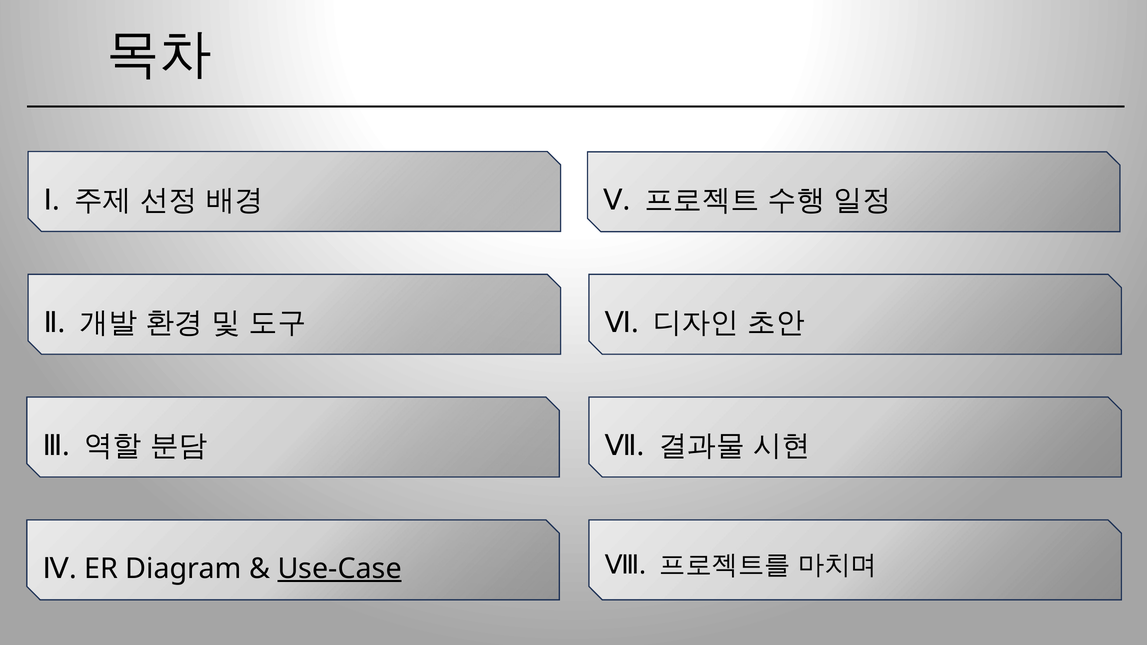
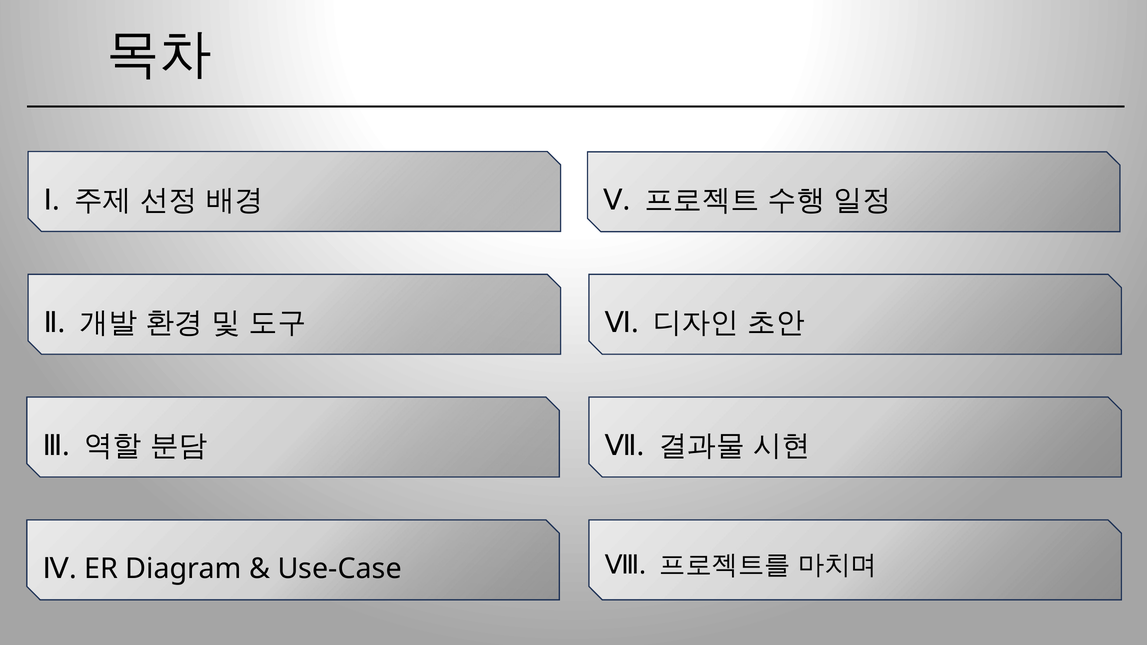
Use-Case underline: present -> none (340, 569)
